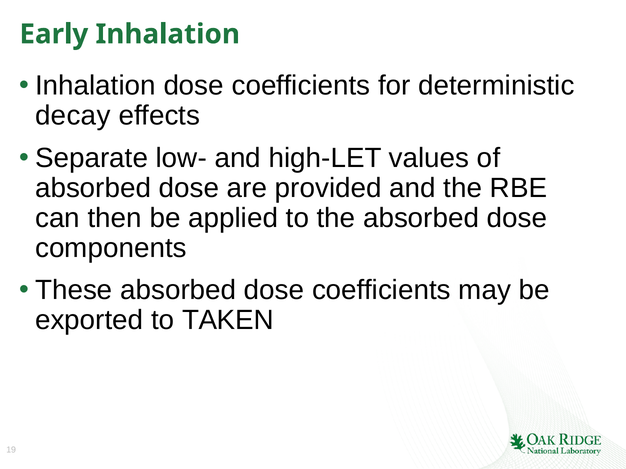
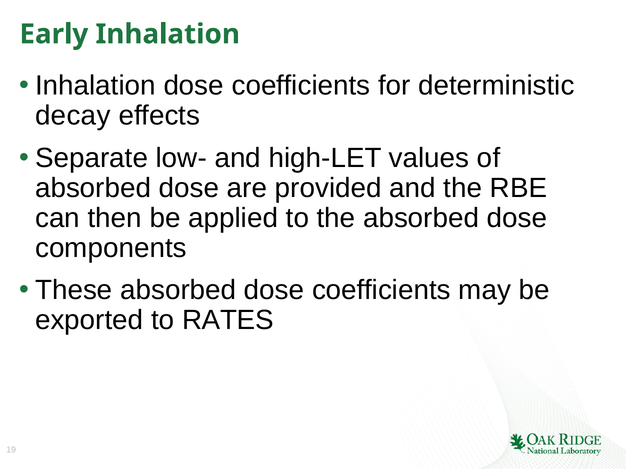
TAKEN: TAKEN -> RATES (228, 321)
